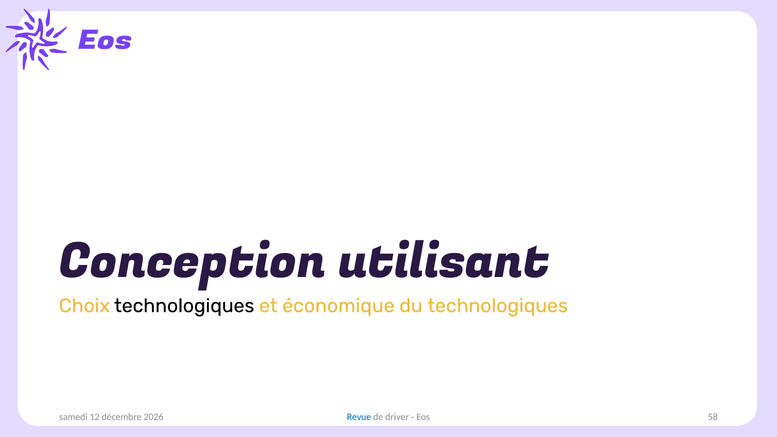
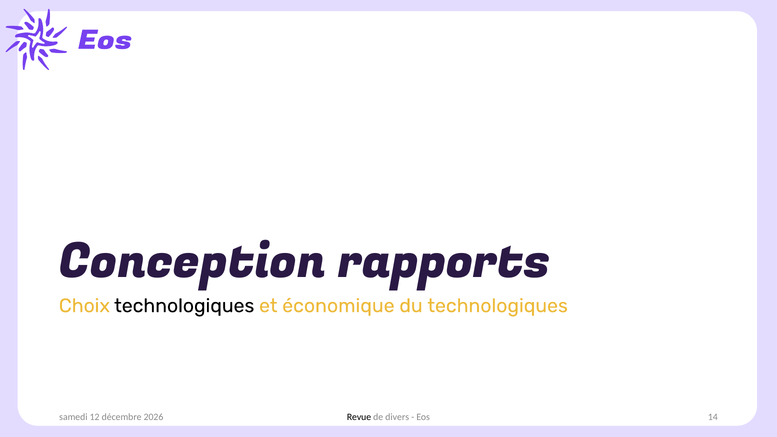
utilisant: utilisant -> rapports (444, 261)
Revue colour: blue -> black (359, 417)
driver: driver -> divers (397, 417)
58: 58 -> 14 (713, 417)
